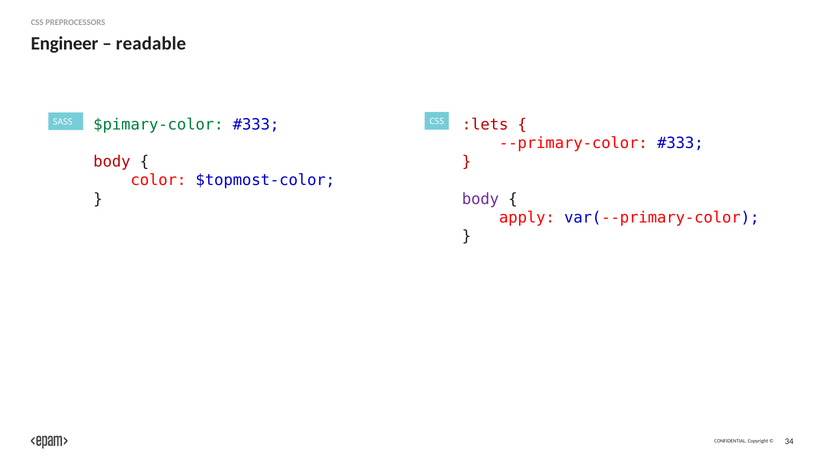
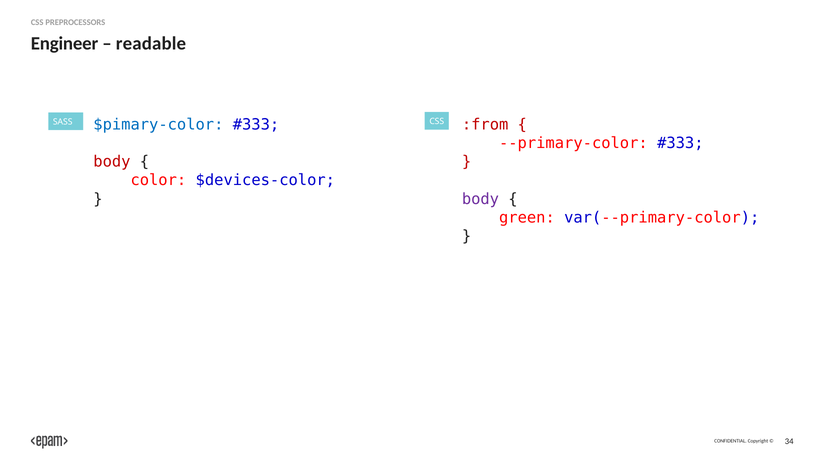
$pimary-color colour: green -> blue (158, 125)
:lets: :lets -> :from (485, 125)
$topmost-color: $topmost-color -> $devices-color (265, 180)
apply: apply -> green (527, 217)
